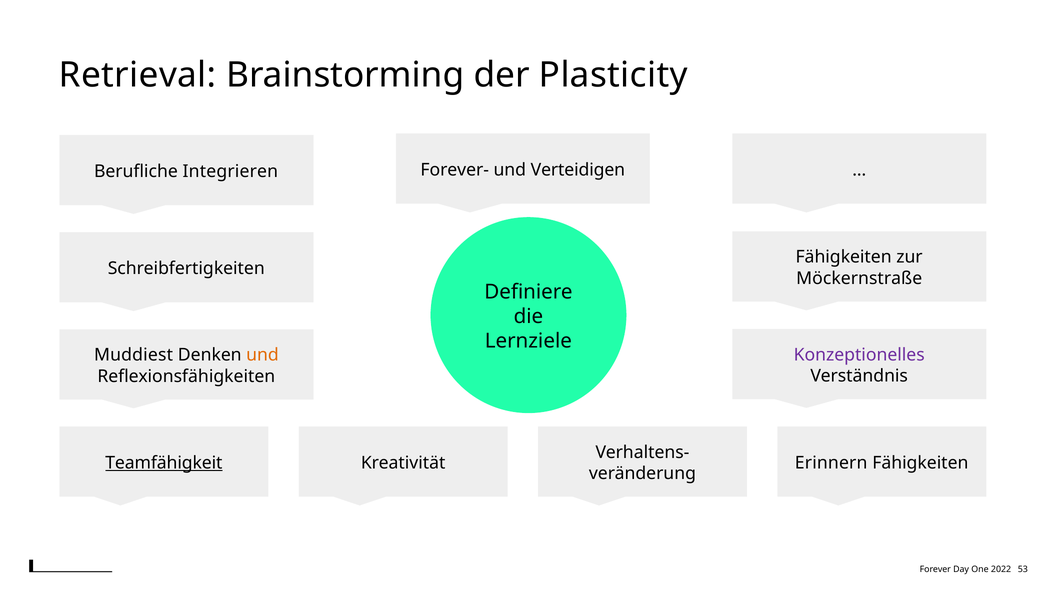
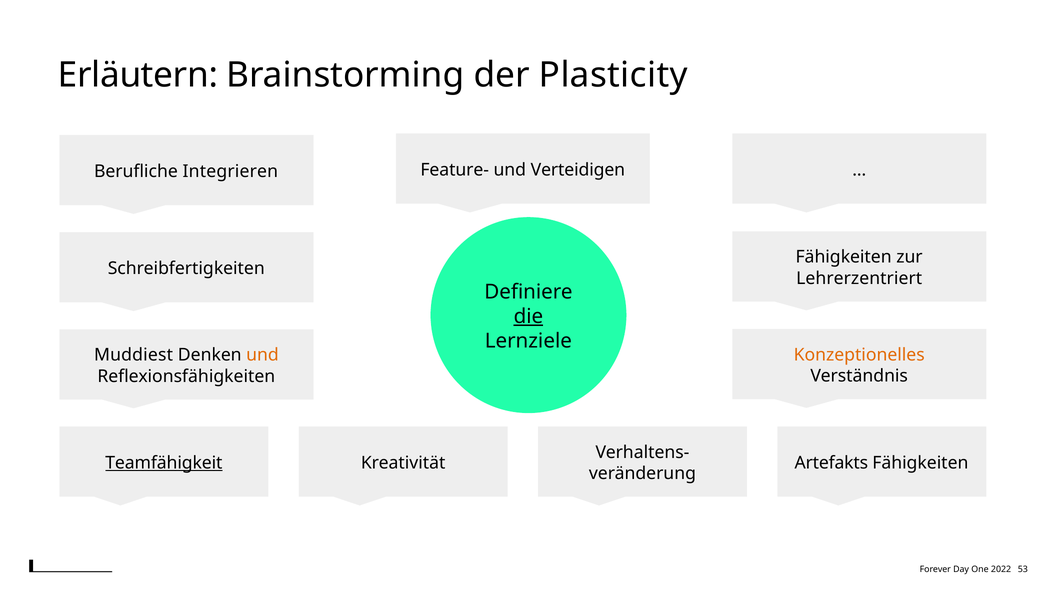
Retrieval: Retrieval -> Erläutern (138, 75)
Forever-: Forever- -> Feature- (455, 170)
Möckernstraße: Möckernstraße -> Lehrerzentriert (859, 278)
die underline: none -> present (528, 316)
Konzeptionelles colour: purple -> orange (859, 354)
Erinnern: Erinnern -> Artefakts (831, 463)
